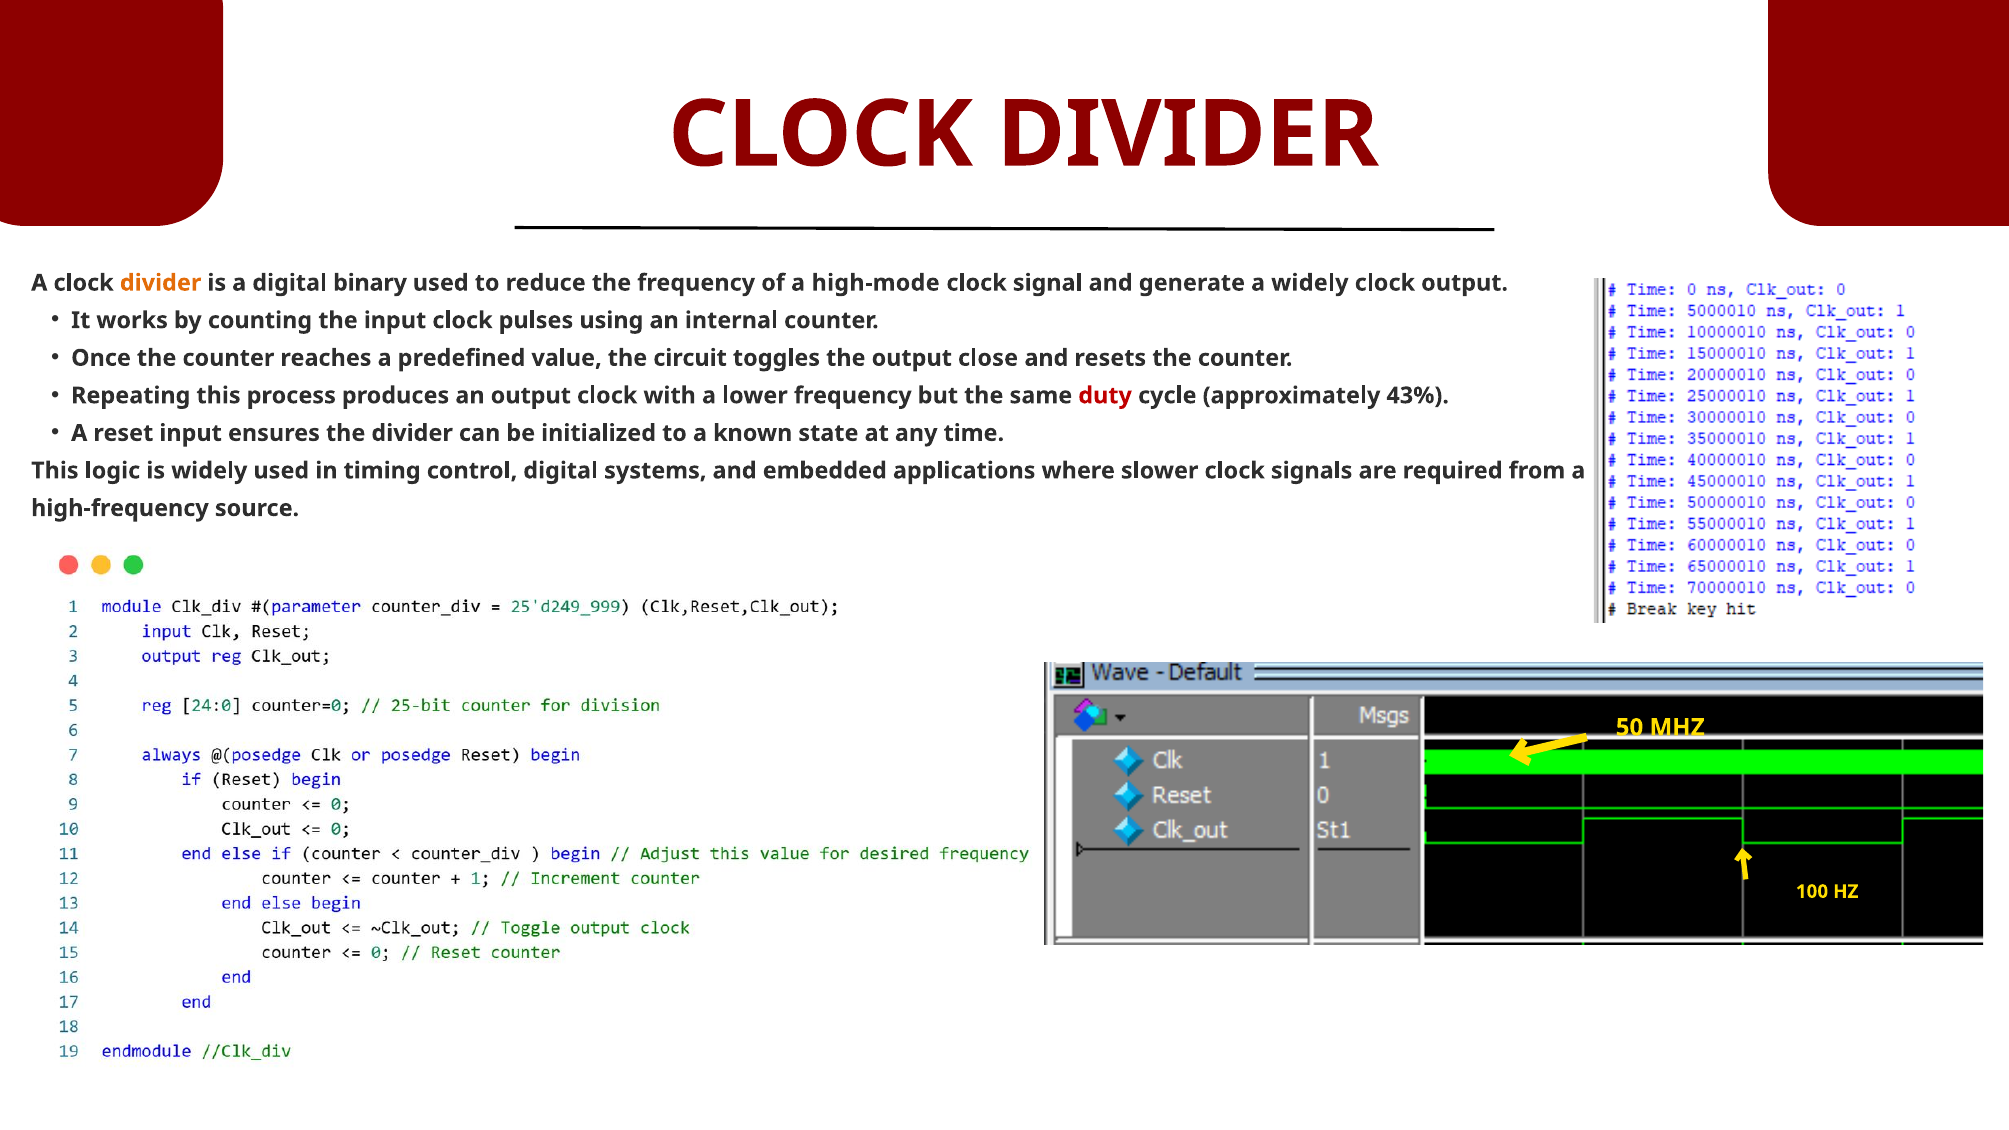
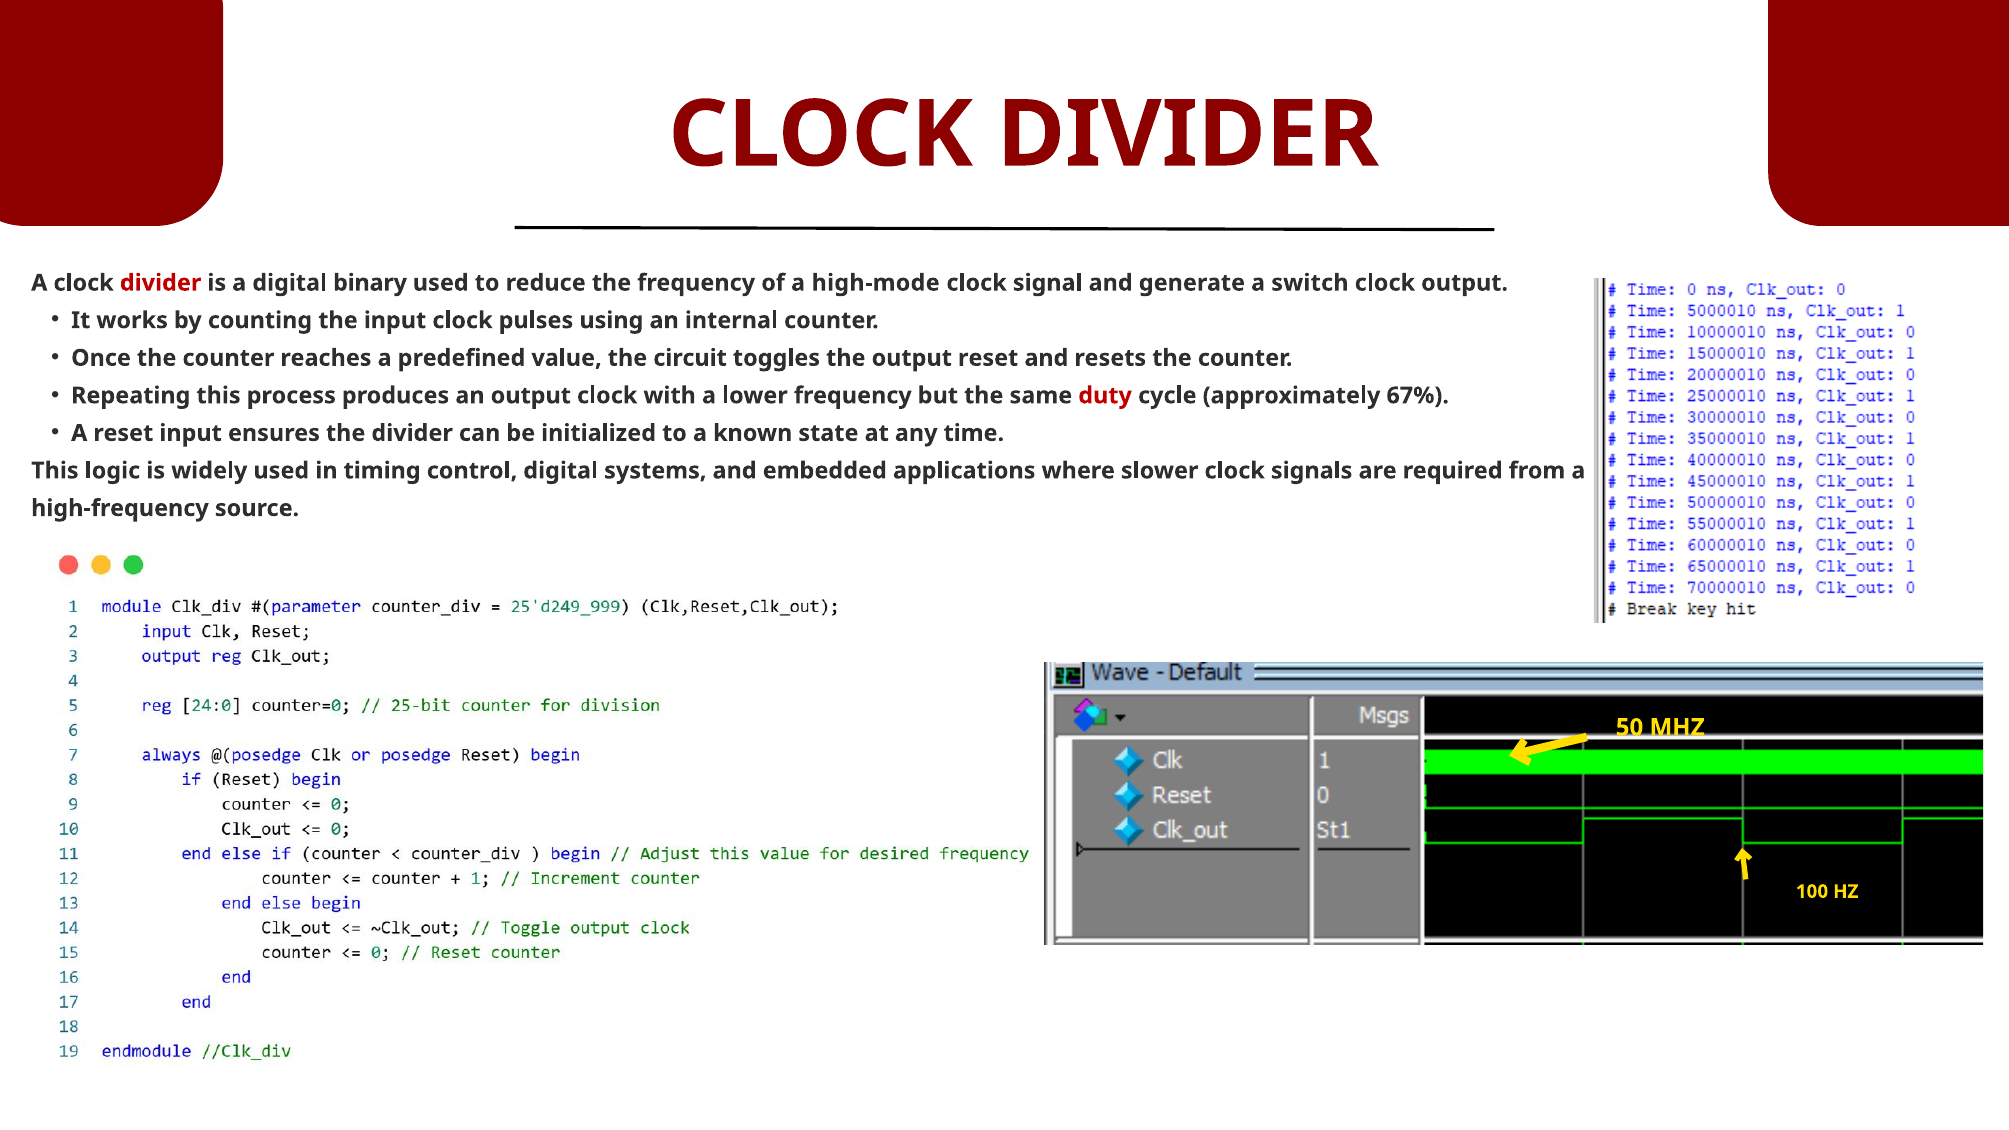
divider colour: orange -> red (161, 283)
a widely: widely -> switch (1310, 283)
output close: close -> reset (988, 358)
43%: 43% -> 67% (1418, 396)
